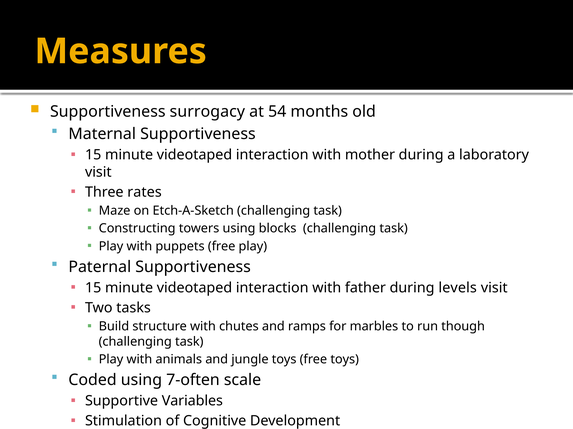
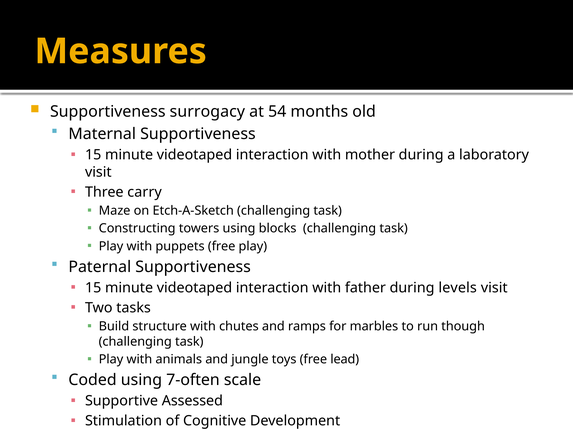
rates: rates -> carry (145, 192)
free toys: toys -> lead (345, 360)
Variables: Variables -> Assessed (192, 401)
